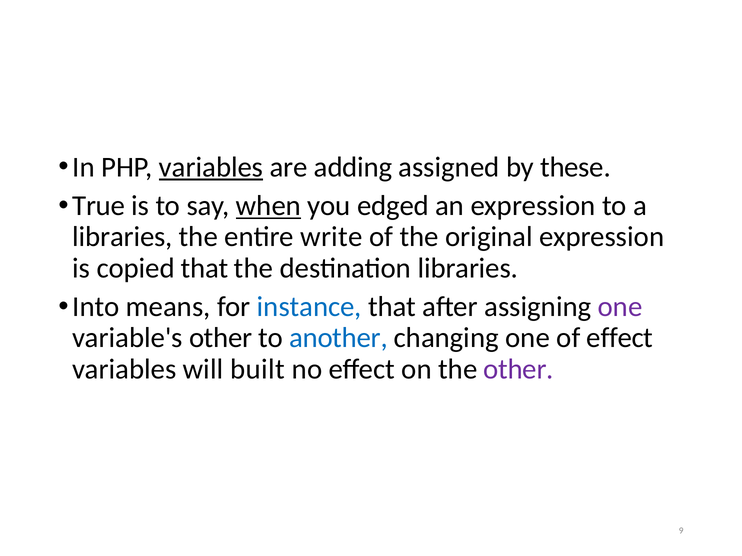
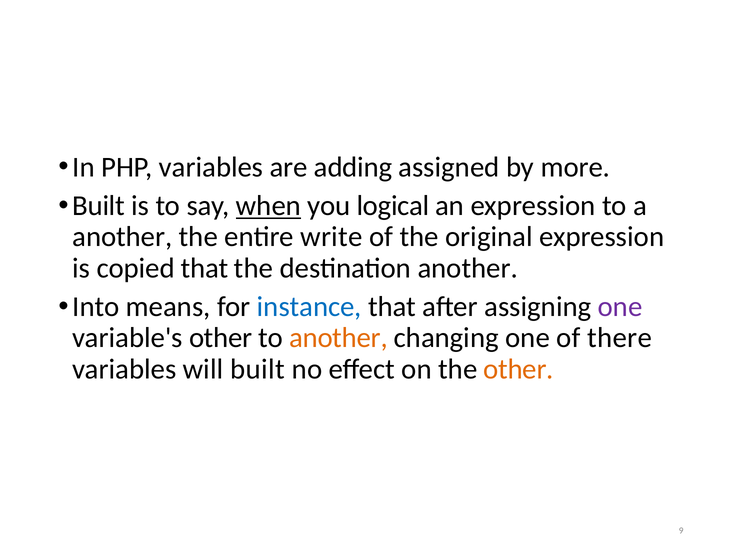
variables underline: present -> none (211, 167)
these: these -> more (575, 167)
True: True -> Built (99, 206)
edged: edged -> logical (393, 206)
libraries: libraries -> another (122, 237)
destination libraries: libraries -> another (468, 268)
another colour: blue -> orange (338, 338)
of effect: effect -> there (620, 338)
other colour: purple -> orange (518, 369)
